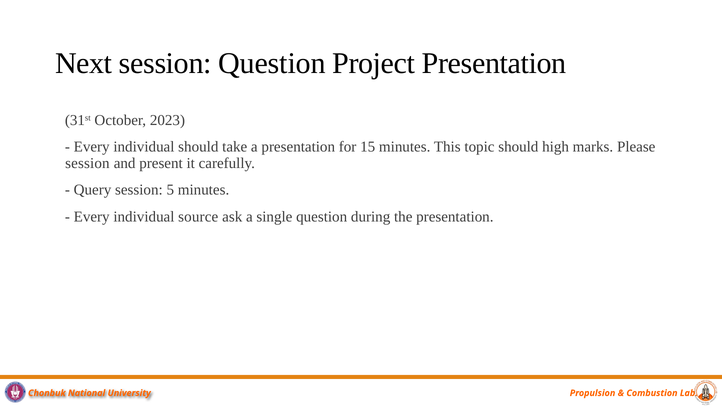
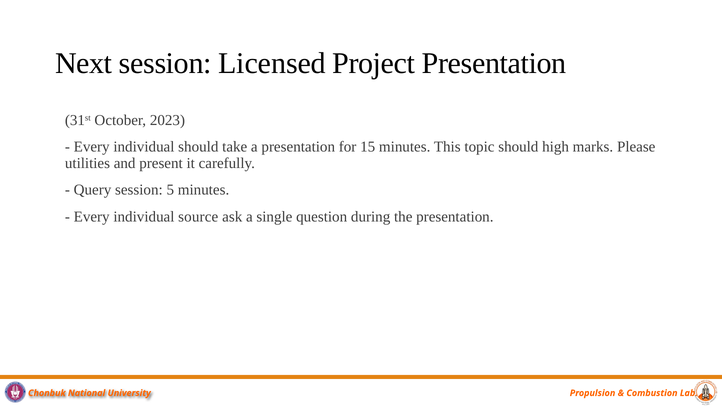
session Question: Question -> Licensed (272, 63)
session: session -> utilities (87, 163)
